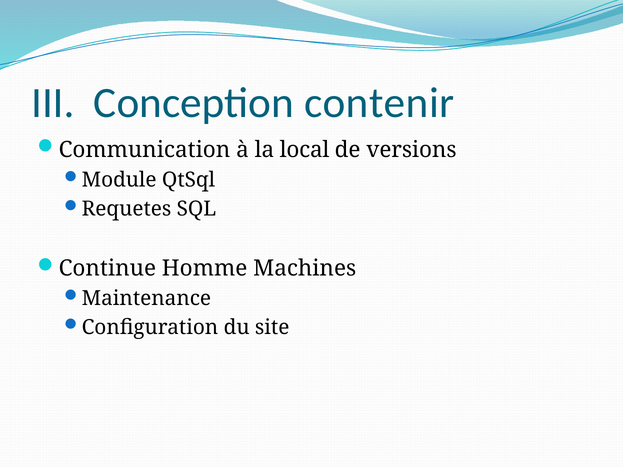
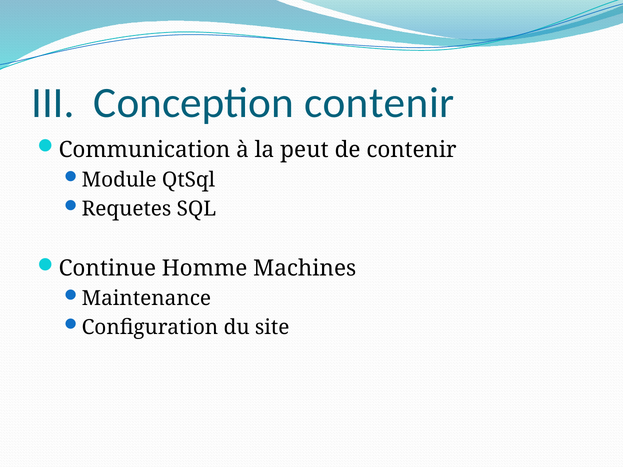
local: local -> peut (304, 150)
de versions: versions -> contenir (412, 150)
